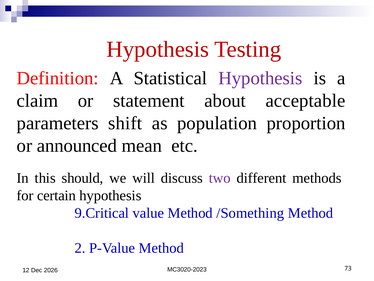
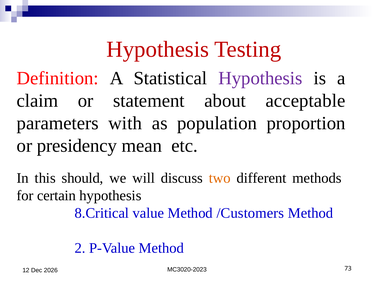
shift: shift -> with (125, 123)
announced: announced -> presidency (77, 145)
two colour: purple -> orange (220, 178)
9.Critical: 9.Critical -> 8.Critical (102, 213)
/Something: /Something -> /Customers (250, 213)
